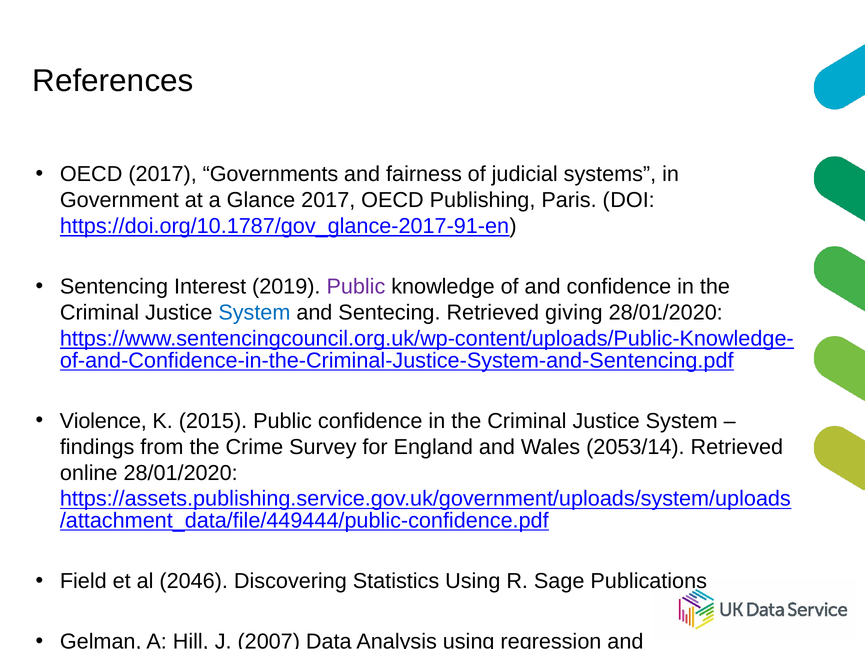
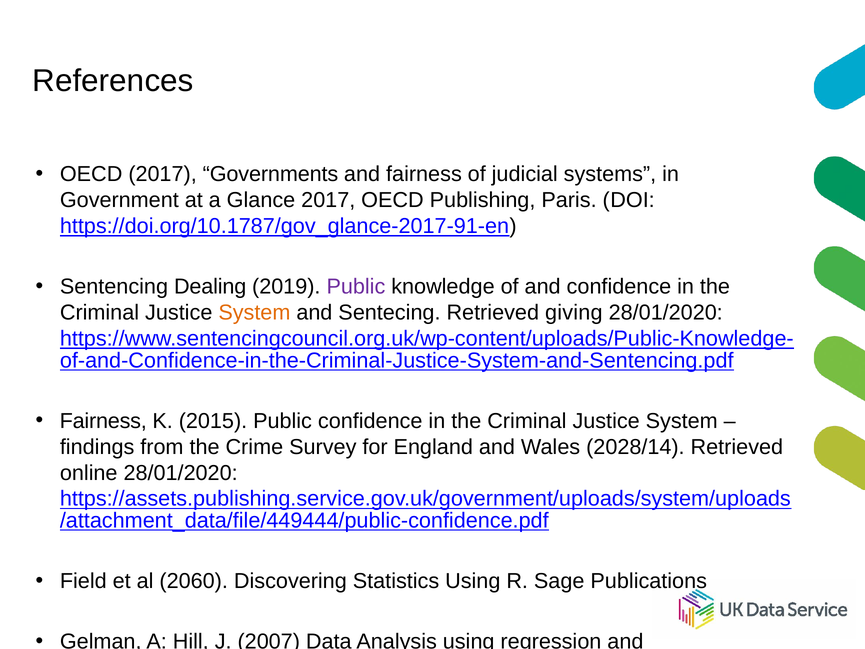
Interest: Interest -> Dealing (210, 287)
System colour: blue -> orange (254, 313)
Violence: Violence -> Fairness (103, 421)
2053/14: 2053/14 -> 2028/14 (635, 447)
2046: 2046 -> 2060 (194, 581)
